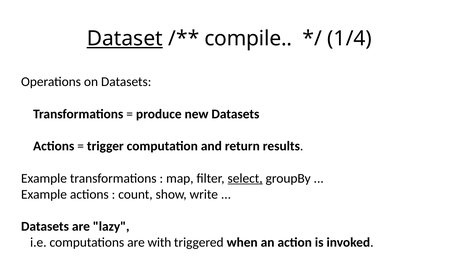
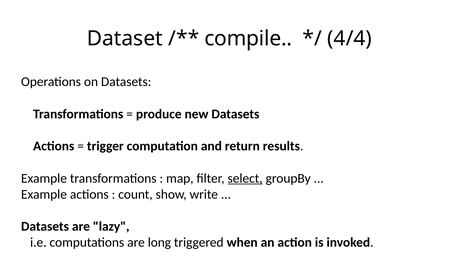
Dataset underline: present -> none (125, 39)
1/4: 1/4 -> 4/4 (350, 39)
with: with -> long (159, 243)
